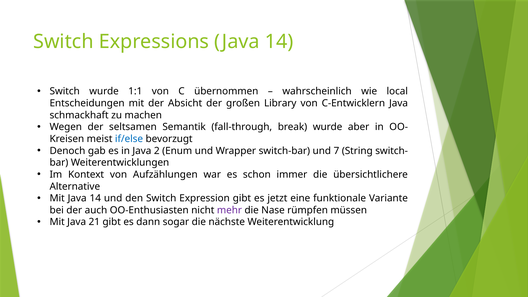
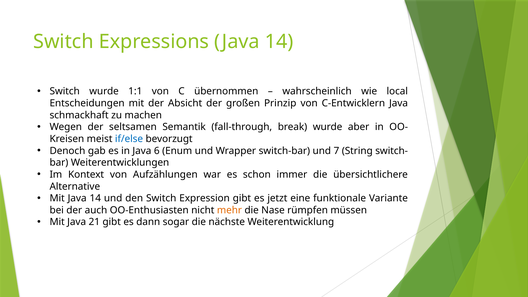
Library: Library -> Prinzip (280, 103)
2: 2 -> 6 (157, 151)
mehr colour: purple -> orange (229, 210)
